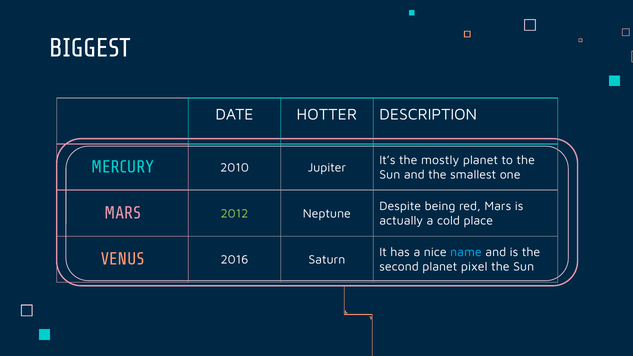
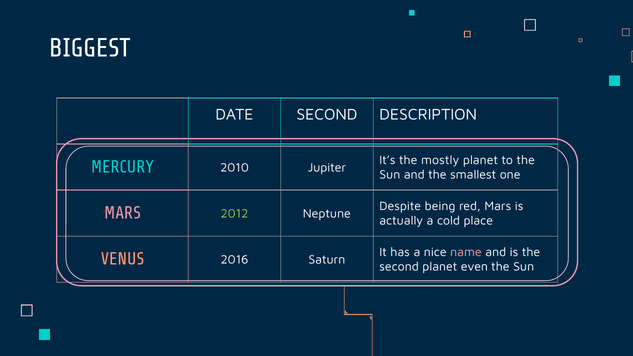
DATE HOTTER: HOTTER -> SECOND (327, 114)
name colour: light blue -> pink (466, 252)
pixel: pixel -> even (474, 267)
